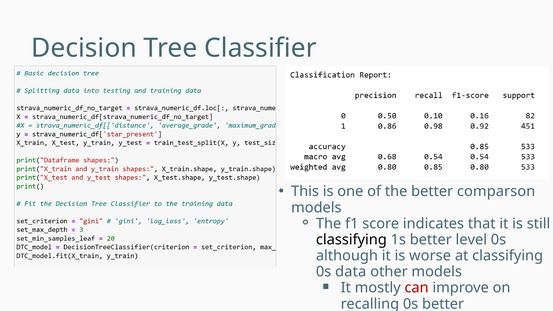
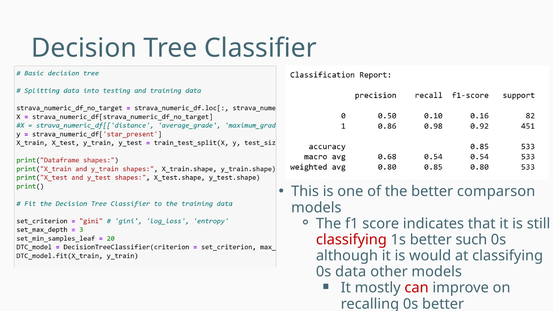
classifying colour: black -> red (351, 240)
level: level -> such (471, 240)
worse: worse -> would (430, 256)
